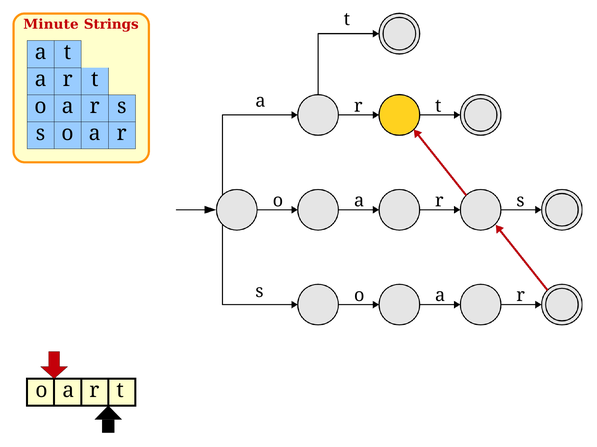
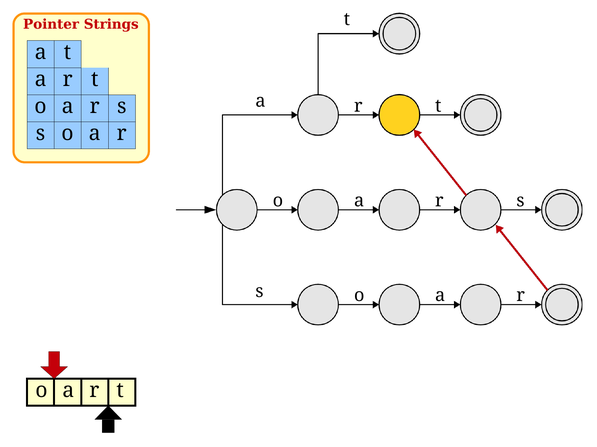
Minute: Minute -> Pointer (51, 24)
